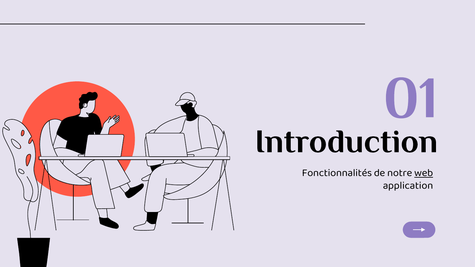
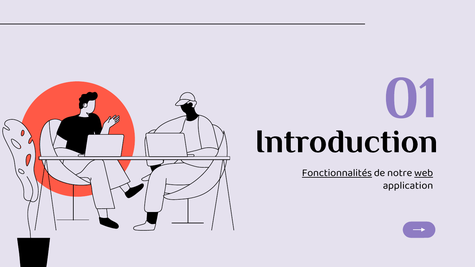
Fonctionnalités underline: none -> present (337, 173)
